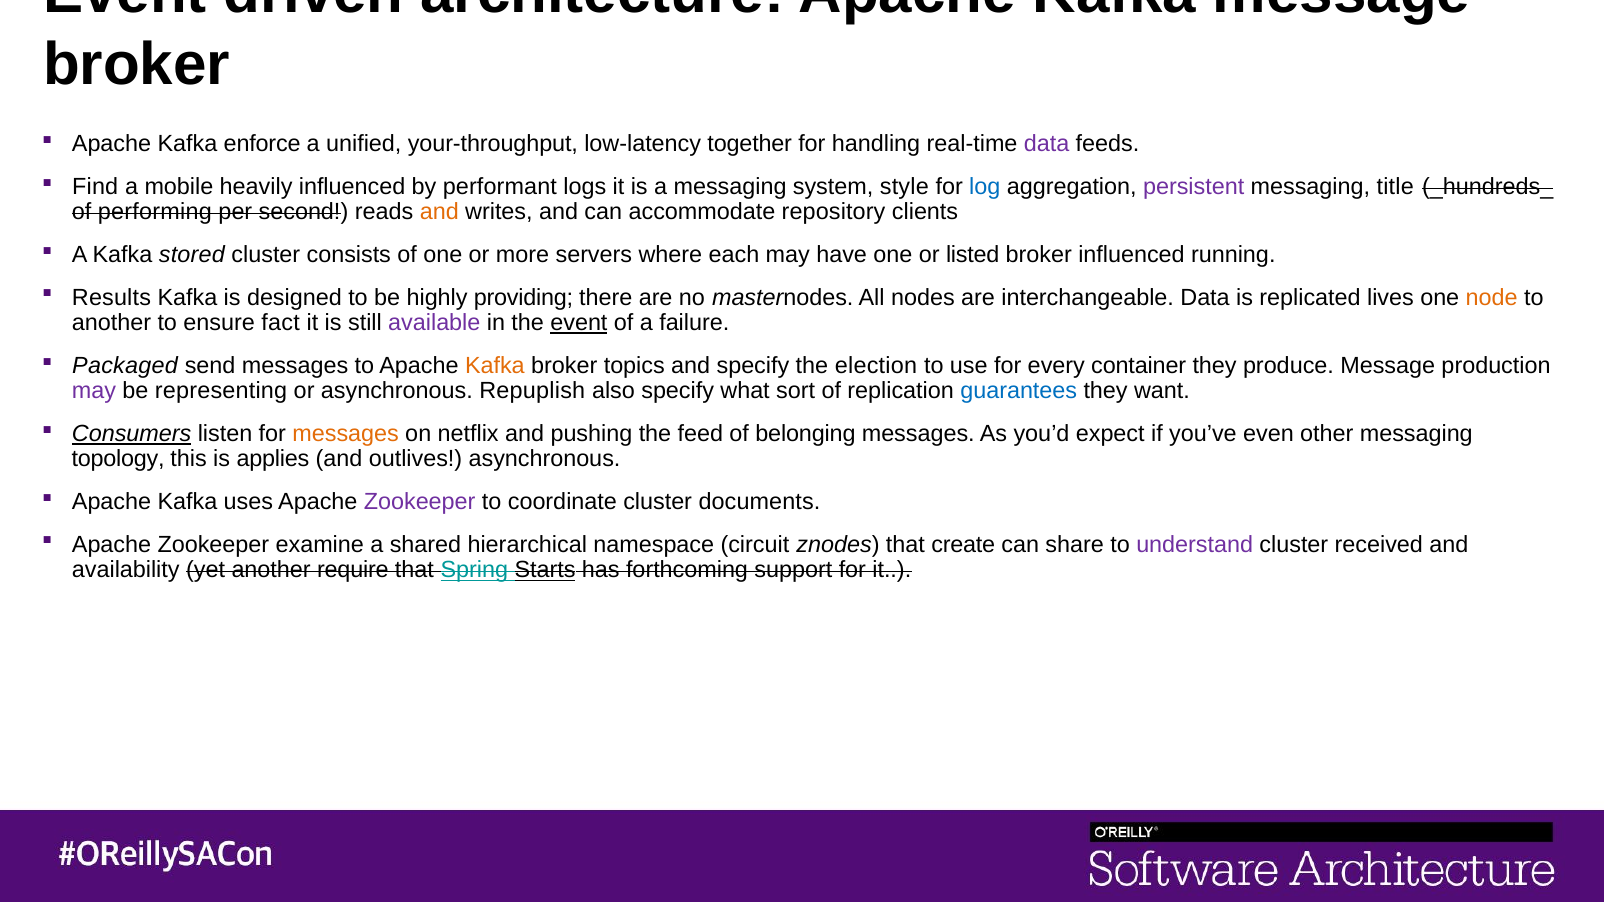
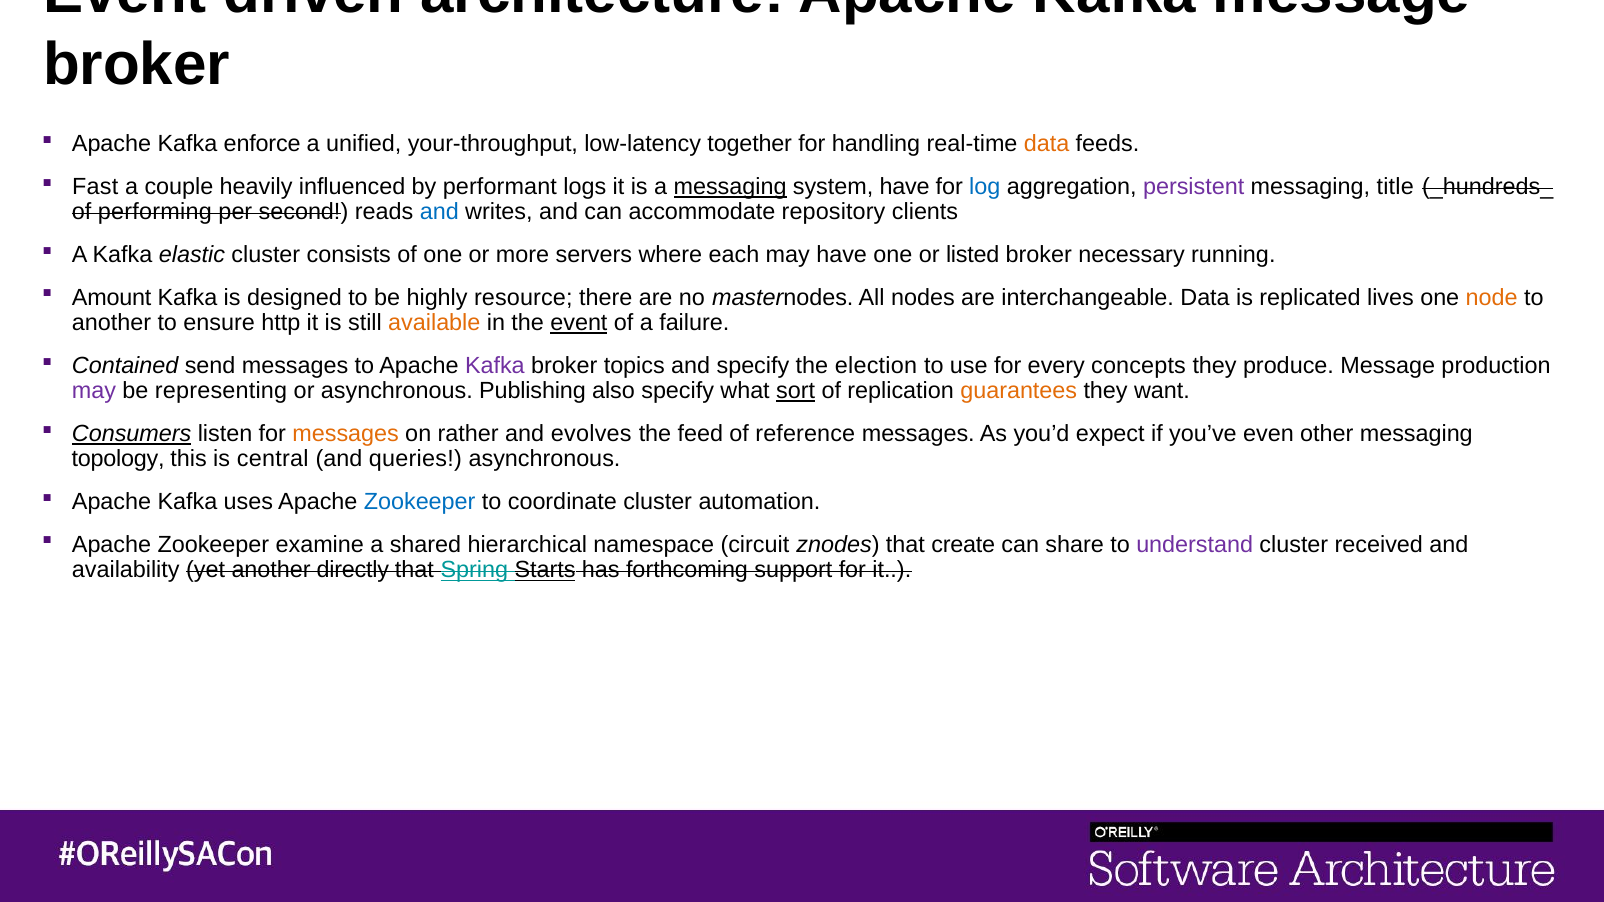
data colour: purple -> orange (1047, 144)
Find: Find -> Fast (95, 187)
mobile: mobile -> couple (179, 187)
messaging underline: none -> present (730, 187)
system style: style -> have (905, 187)
and colour: orange -> blue (439, 212)
stored: stored -> elastic (192, 255)
broker influenced: influenced -> necessary (1132, 255)
Results: Results -> Amount (112, 298)
providing: providing -> resource (523, 298)
fact: fact -> http (281, 323)
available colour: purple -> orange (434, 323)
Packaged: Packaged -> Contained (125, 366)
Kafka colour: orange -> purple (495, 366)
container: container -> concepts (1139, 366)
Repuplish: Repuplish -> Publishing (533, 391)
sort underline: none -> present (796, 391)
guarantees colour: blue -> orange (1019, 391)
netflix: netflix -> rather (468, 434)
pushing: pushing -> evolves (591, 434)
belonging: belonging -> reference (805, 434)
applies: applies -> central (273, 459)
outlives: outlives -> queries (415, 459)
Zookeeper colour: purple -> blue (420, 502)
documents: documents -> automation (759, 502)
require: require -> directly (353, 570)
